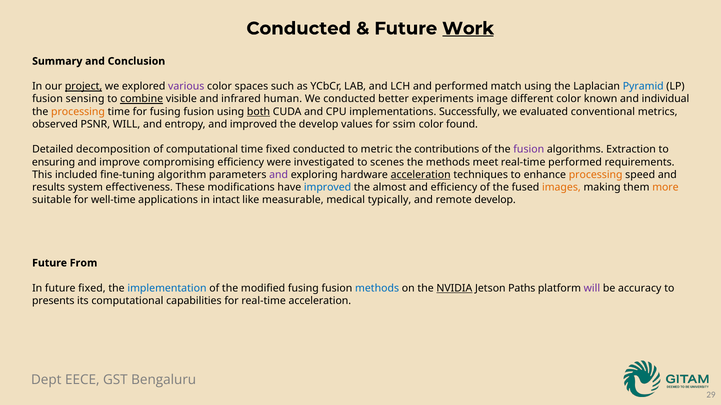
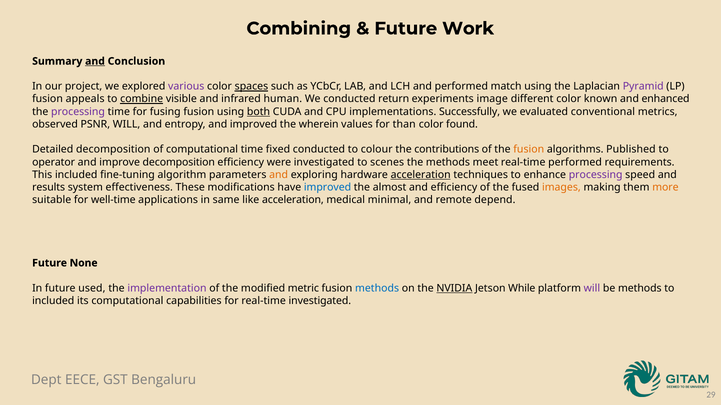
Conducted: Conducted -> Combining (299, 28)
Work underline: present -> none (468, 28)
and underline: none -> present (95, 61)
project underline: present -> none (84, 87)
spaces underline: none -> present (251, 87)
Pyramid colour: blue -> purple (643, 87)
sensing: sensing -> appeals (85, 99)
better: better -> return (394, 99)
individual: individual -> enhanced (666, 99)
processing colour: orange -> purple (78, 112)
the develop: develop -> wherein (319, 124)
ssim: ssim -> than (404, 124)
metric: metric -> colour (377, 150)
fusion colour: purple -> orange (529, 150)
Extraction: Extraction -> Published (631, 150)
ensuring: ensuring -> operator (54, 162)
improve compromising: compromising -> decomposition (179, 162)
and colour: purple -> orange (279, 175)
processing colour: orange -> purple (596, 175)
intact: intact -> same (226, 200)
like measurable: measurable -> acceleration (293, 200)
typically: typically -> minimal (390, 200)
remote develop: develop -> depend (495, 200)
From: From -> None (84, 263)
future fixed: fixed -> used (92, 289)
implementation colour: blue -> purple (167, 289)
modified fusing: fusing -> metric (303, 289)
Paths: Paths -> While (522, 289)
be accuracy: accuracy -> methods (640, 289)
presents: presents -> included (53, 301)
real-time acceleration: acceleration -> investigated (320, 301)
